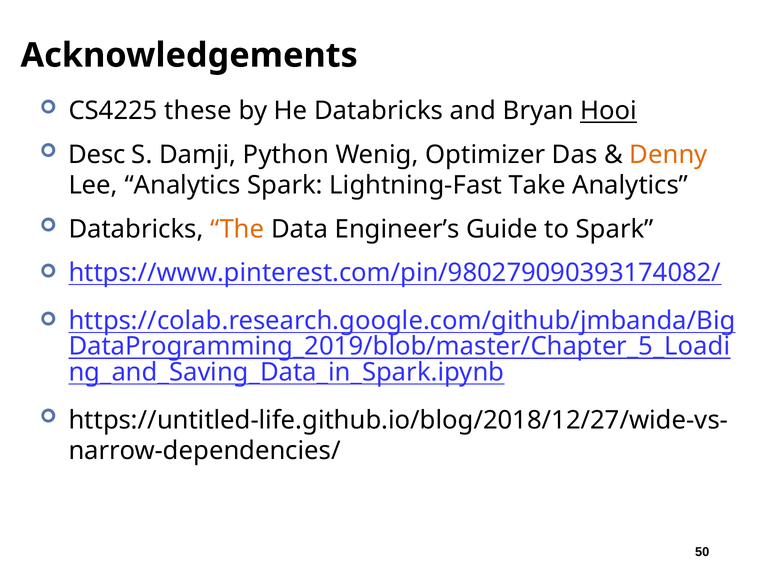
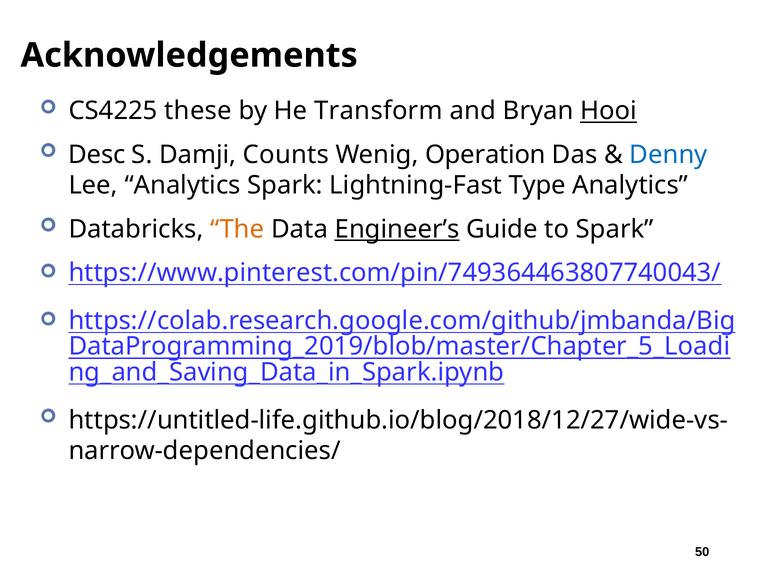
He Databricks: Databricks -> Transform (379, 111)
Python: Python -> Counts (286, 155)
Optimizer: Optimizer -> Operation (485, 155)
Denny colour: orange -> blue (668, 155)
Take: Take -> Type (537, 185)
Engineer’s underline: none -> present (397, 229)
https://www.pinterest.com/pin/980279090393174082/: https://www.pinterest.com/pin/980279090393174082/ -> https://www.pinterest.com/pin/749364463807740043/ (395, 273)
